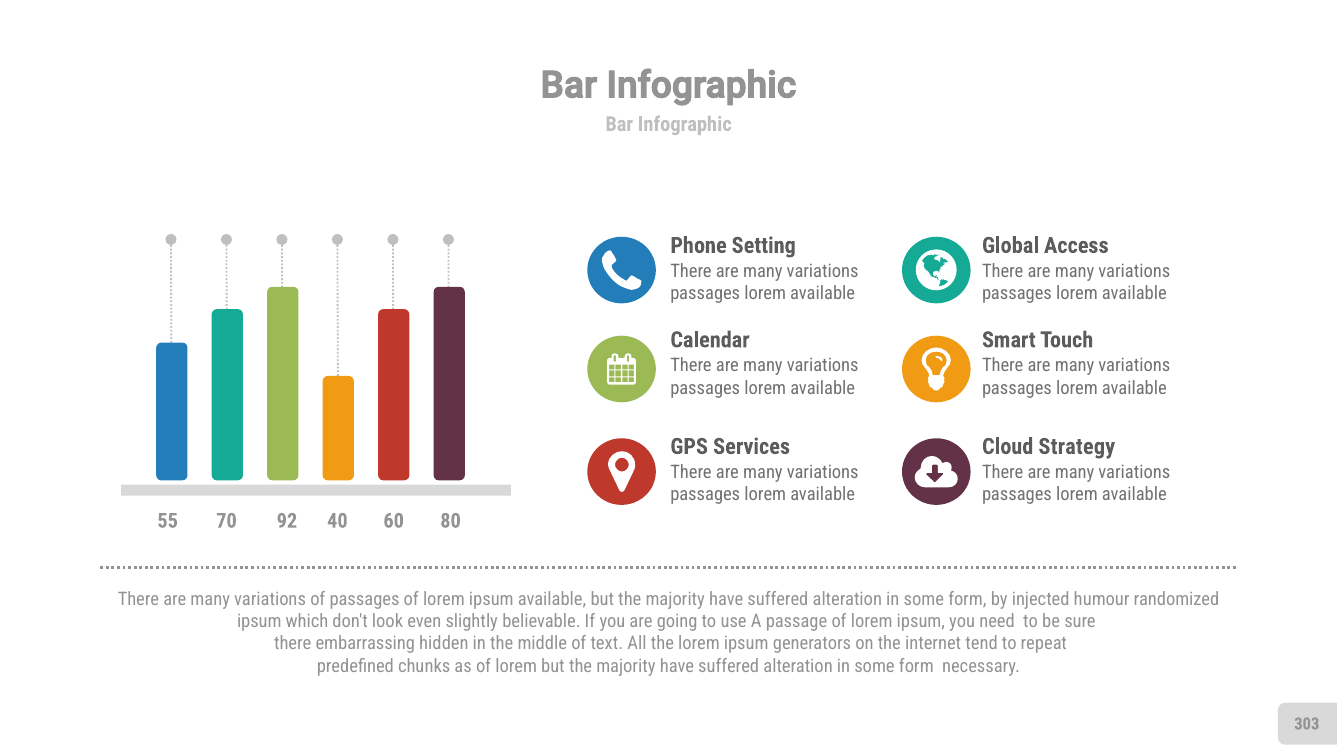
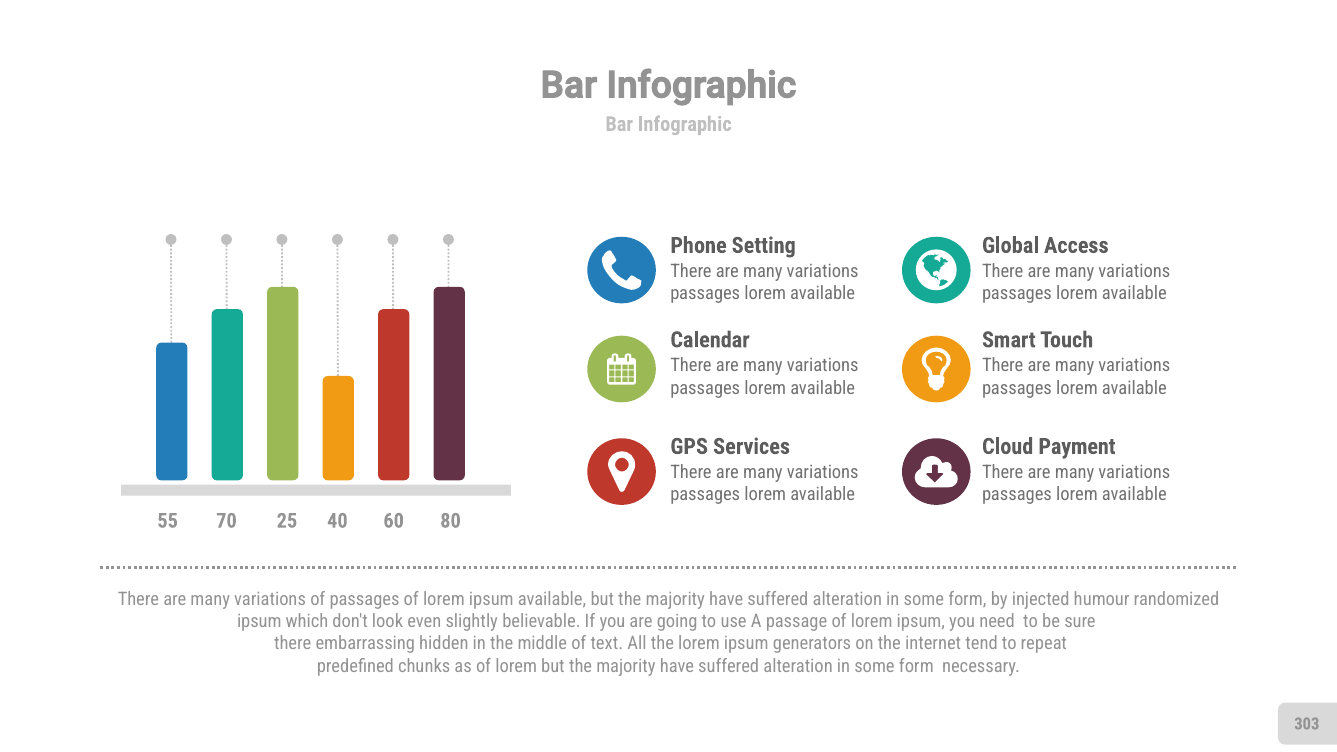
Strategy: Strategy -> Payment (1077, 447)
92: 92 -> 25 (287, 521)
